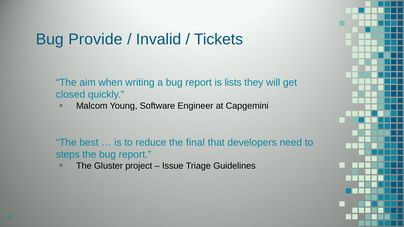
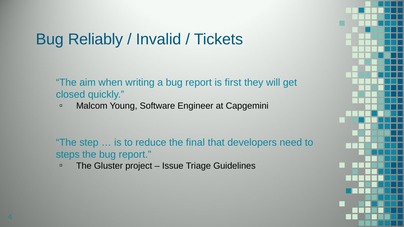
Provide: Provide -> Reliably (96, 39)
lists: lists -> first (233, 83)
best: best -> step (89, 143)
